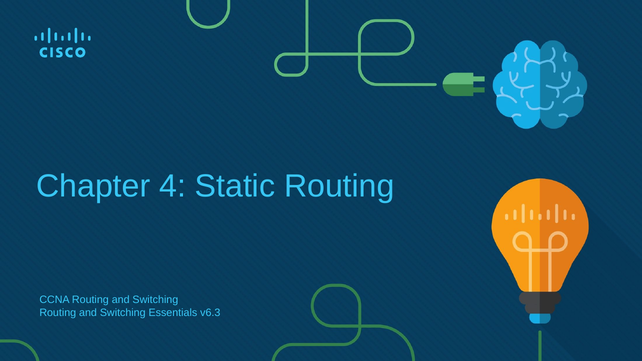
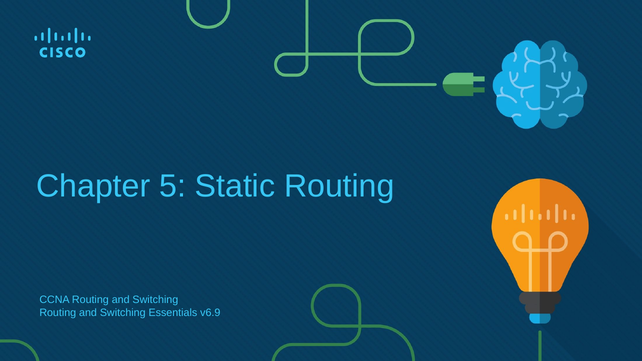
4: 4 -> 5 (173, 186)
v6.3: v6.3 -> v6.9 (210, 313)
